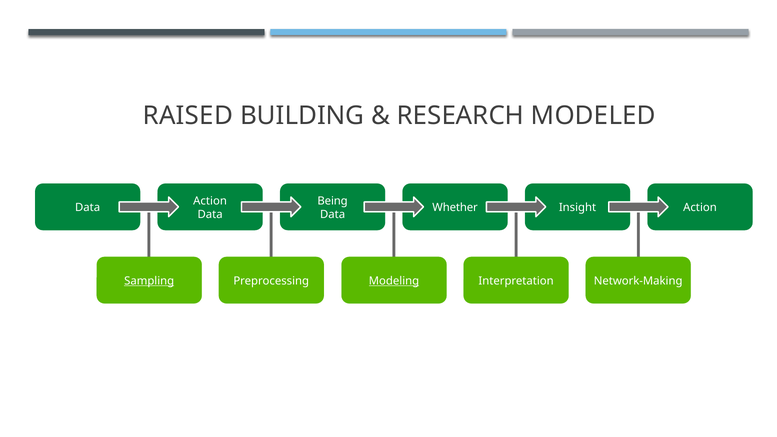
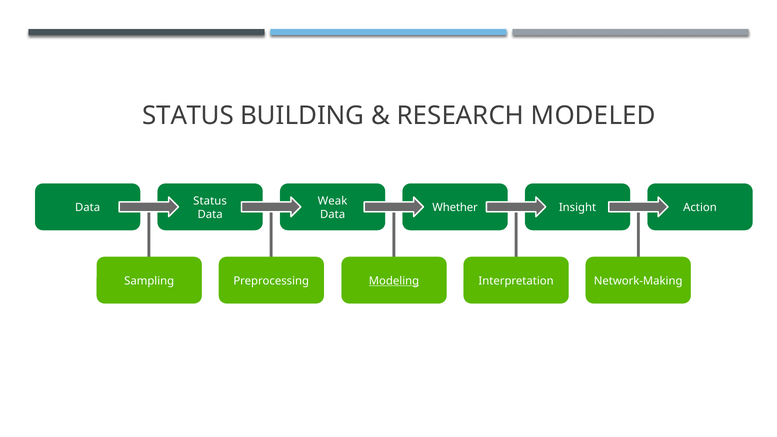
RAISED: RAISED -> STATUS (188, 116)
Action: Action -> Status (210, 201)
Being: Being -> Weak (332, 201)
Sampling underline: present -> none (149, 281)
